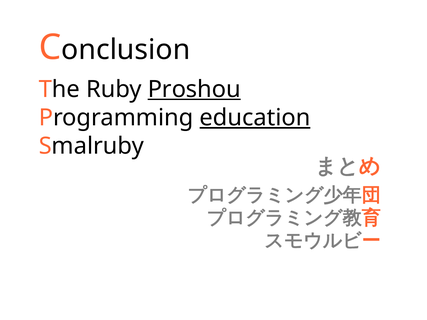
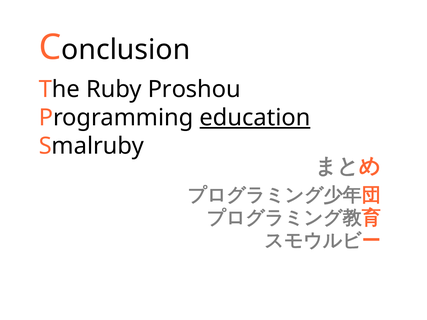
Proshou underline: present -> none (194, 89)
